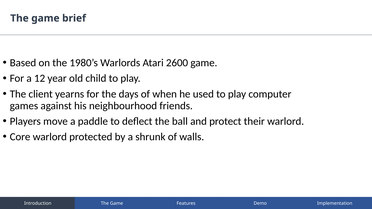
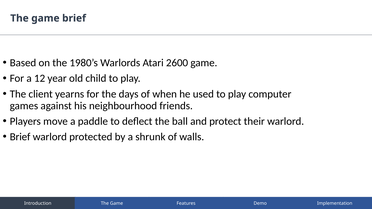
Core: Core -> Brief (20, 137)
